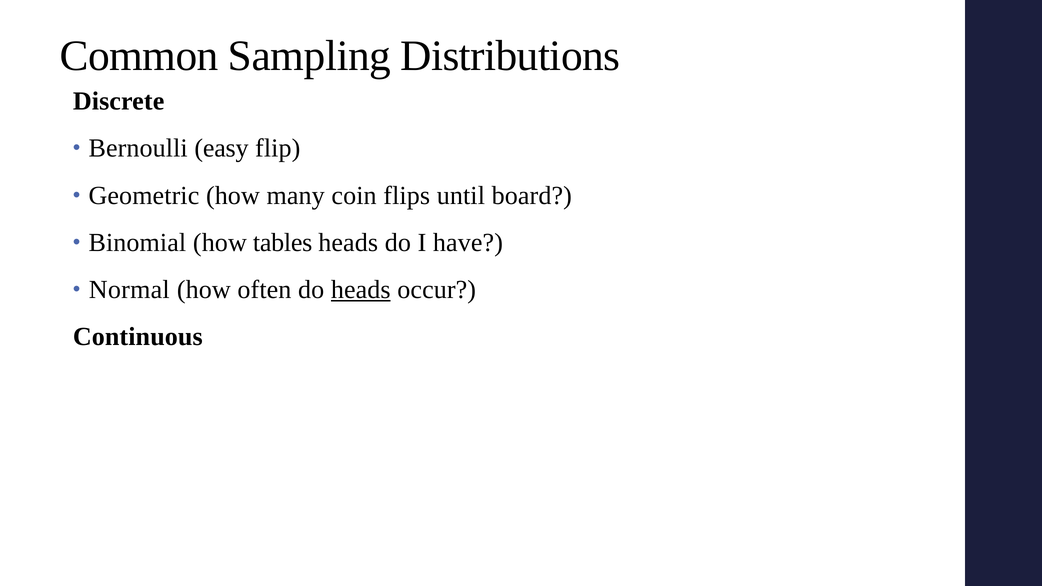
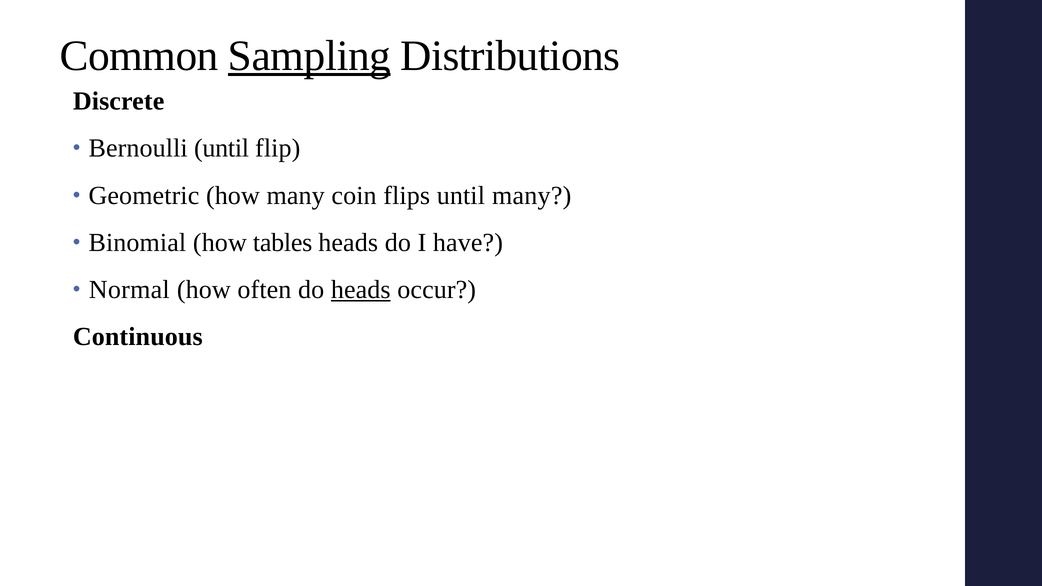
Sampling underline: none -> present (310, 56)
Bernoulli easy: easy -> until (222, 148)
until board: board -> many (532, 195)
